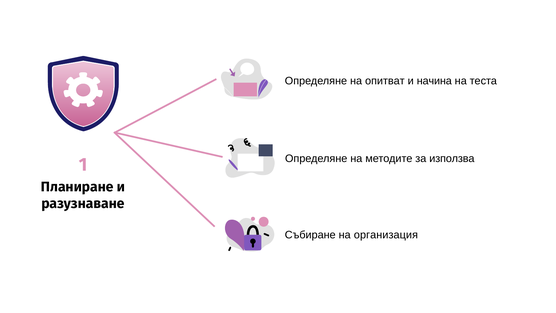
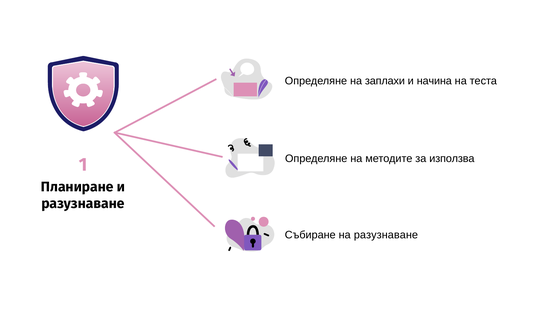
опитват: опитват -> заплахи (385, 81)
на организация: организация -> разузнаване (386, 235)
